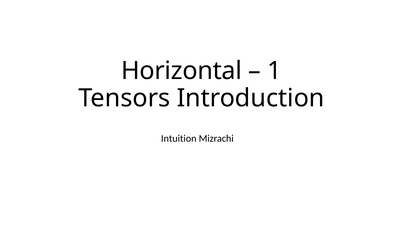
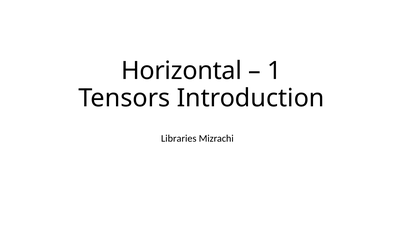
Intuition: Intuition -> Libraries (179, 138)
